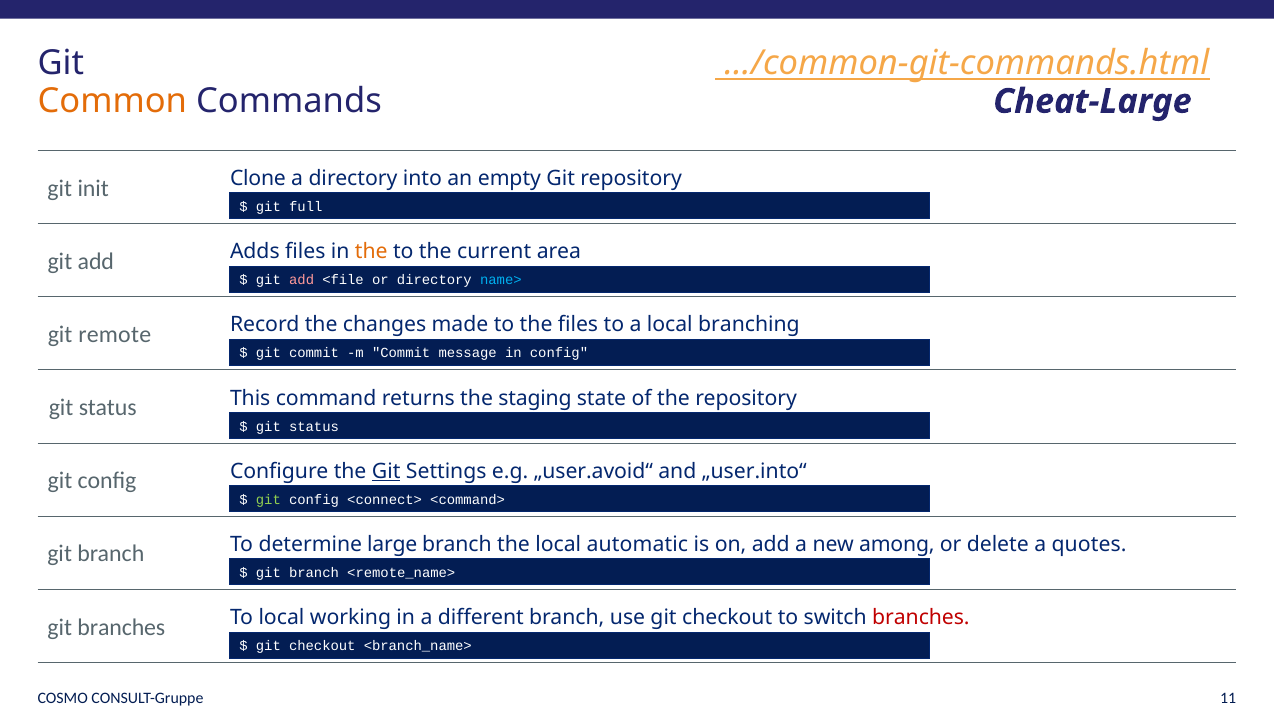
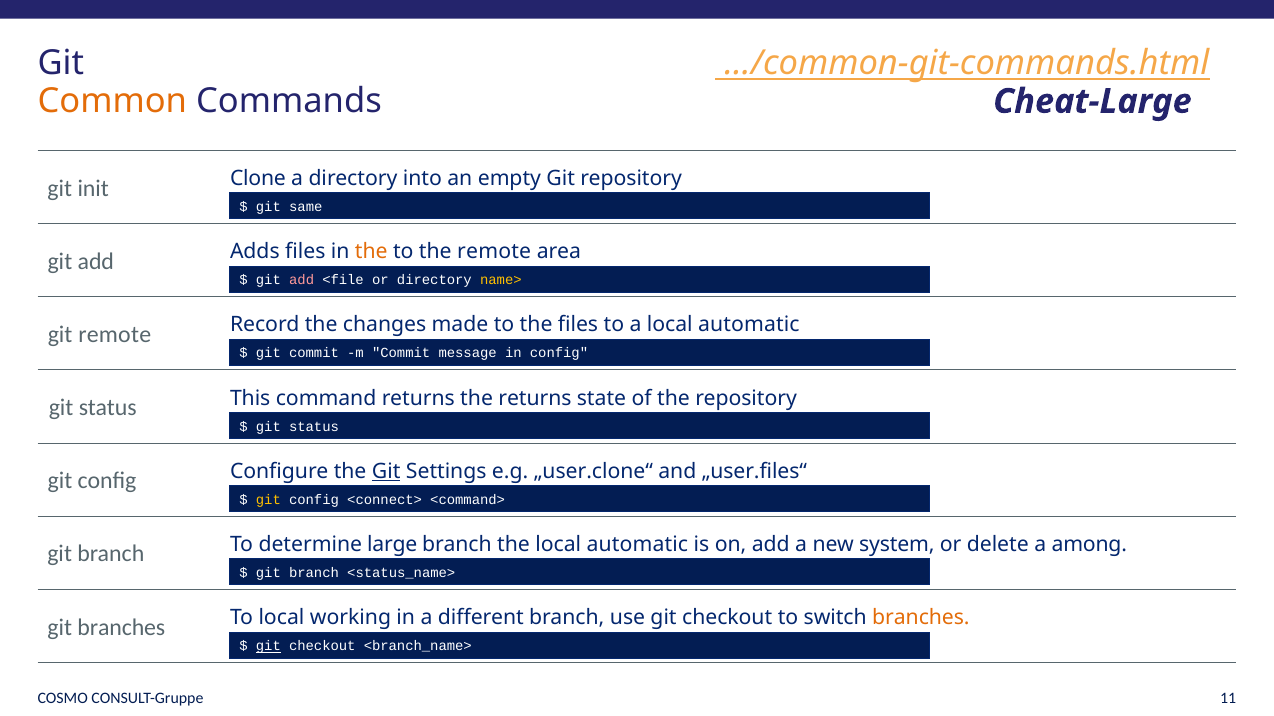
full: full -> same (306, 207)
the current: current -> remote (494, 252)
name> colour: light blue -> yellow (501, 280)
a local branching: branching -> automatic (749, 325)
the staging: staging -> returns (535, 399)
„user.avoid“: „user.avoid“ -> „user.clone“ (593, 472)
„user.into“: „user.into“ -> „user.files“ (754, 472)
git colour: light green -> yellow (268, 500)
among: among -> system (897, 545)
quotes: quotes -> among (1089, 545)
<remote_name>: <remote_name> -> <status_name> (401, 573)
branches colour: red -> orange (921, 618)
git underline: none -> present (268, 647)
